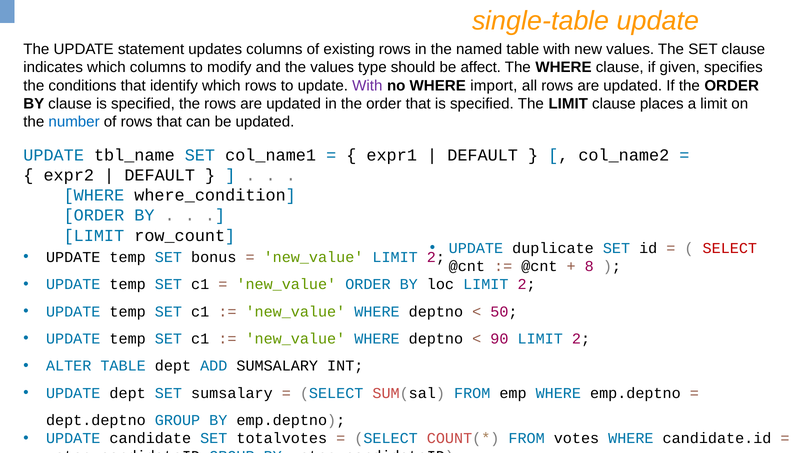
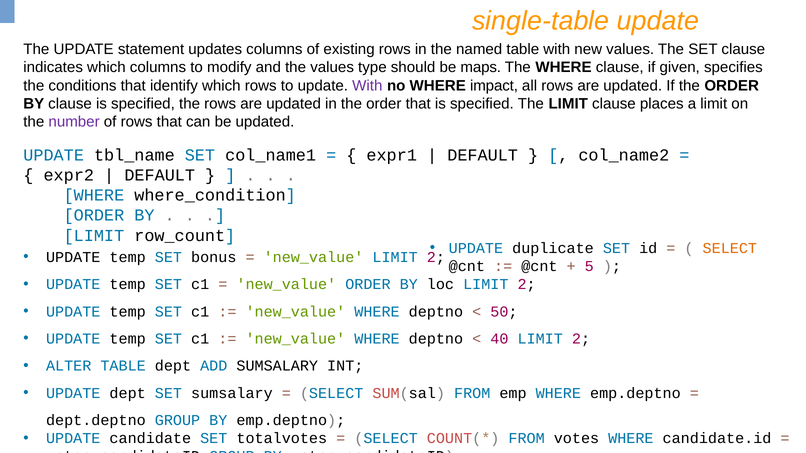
affect: affect -> maps (481, 67)
import: import -> impact (494, 86)
number colour: blue -> purple (74, 122)
SELECT colour: red -> orange (730, 248)
8: 8 -> 5 (589, 266)
90: 90 -> 40 (499, 339)
